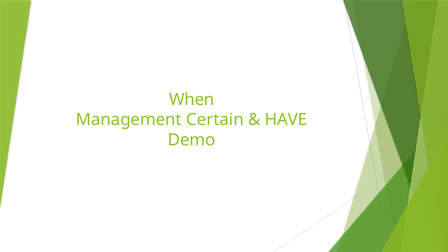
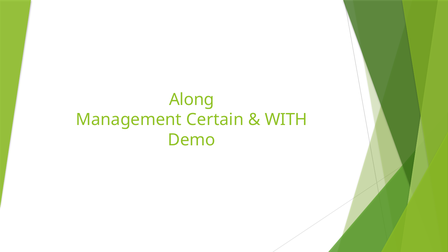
When: When -> Along (192, 100)
HAVE: HAVE -> WITH (286, 120)
